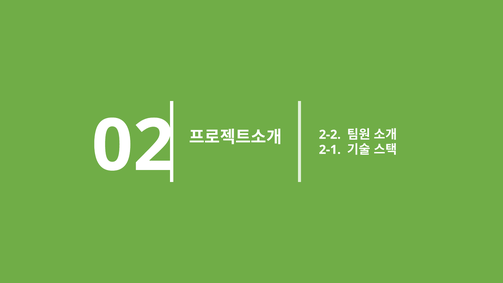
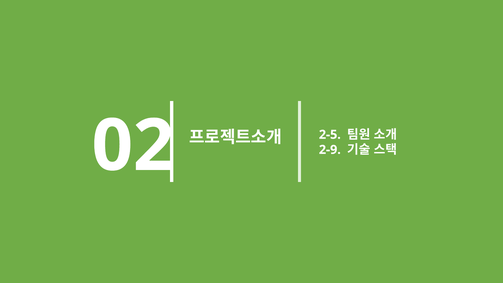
2-2: 2-2 -> 2-5 (330, 135)
2-1: 2-1 -> 2-9 (330, 150)
